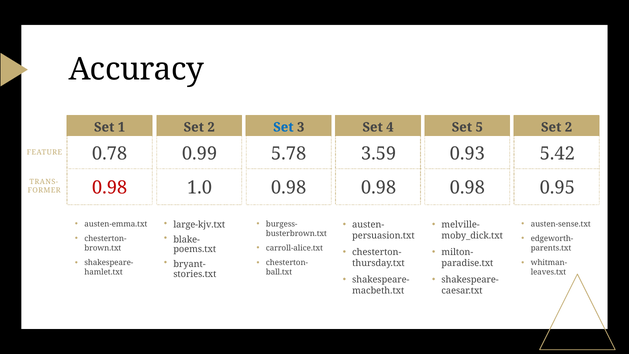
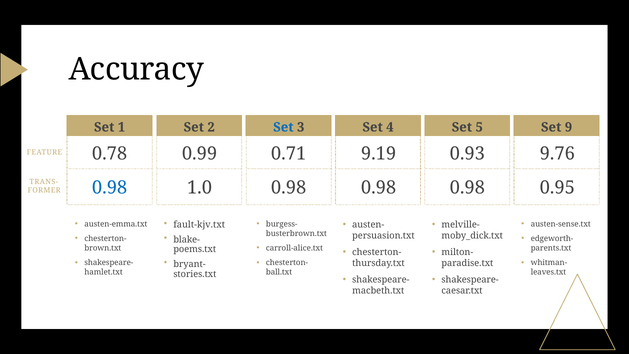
2: 2 -> 9 (568, 127)
5.78: 5.78 -> 0.71 (289, 154)
3.59: 3.59 -> 9.19 (379, 154)
5.42: 5.42 -> 9.76 (557, 154)
0.98 colour: red -> blue (110, 187)
large-kjv.txt: large-kjv.txt -> fault-kjv.txt (199, 225)
